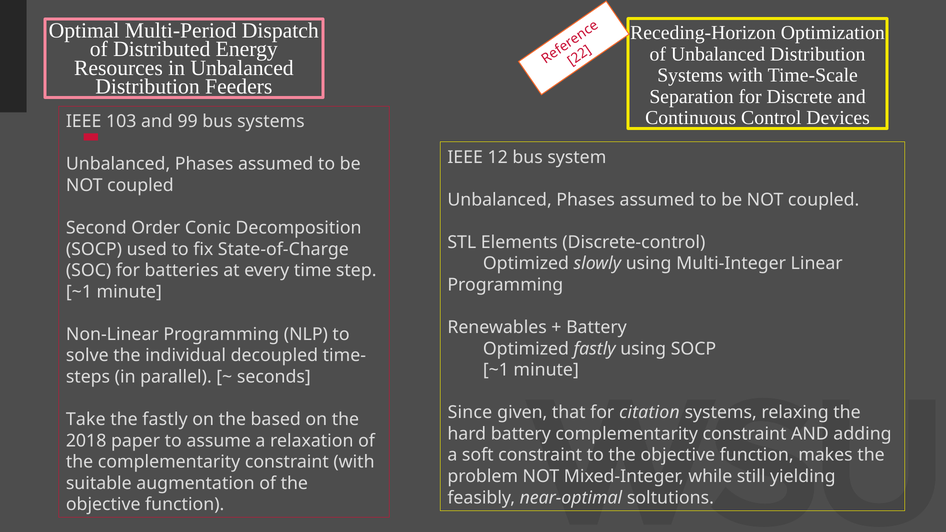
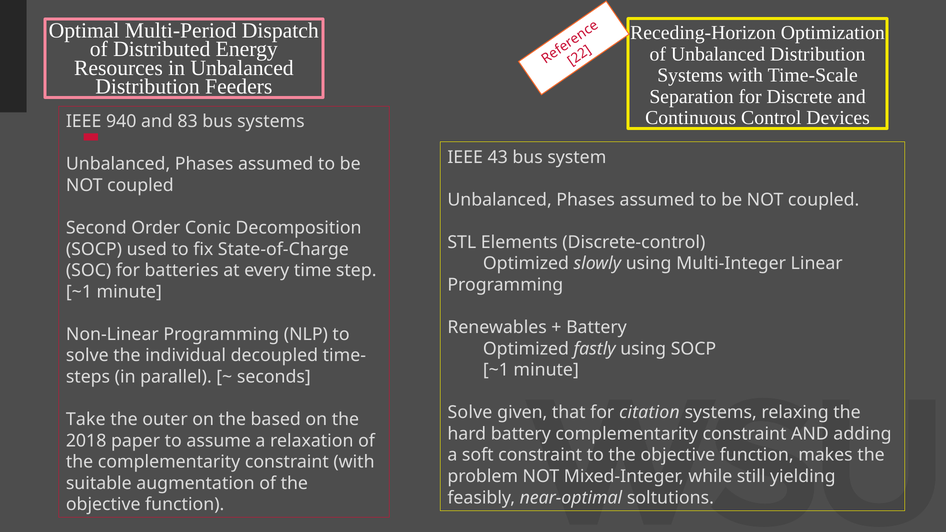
103: 103 -> 940 (121, 122)
99: 99 -> 83 (188, 122)
12: 12 -> 43 (498, 157)
Since: Since -> Solve (470, 413)
the fastly: fastly -> outer (165, 420)
